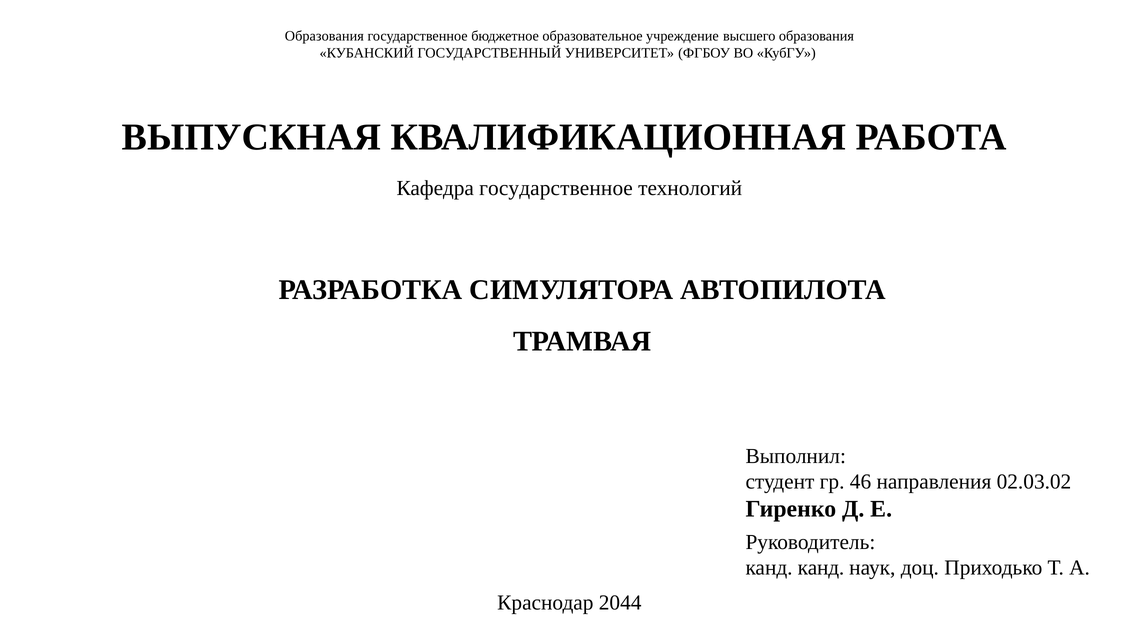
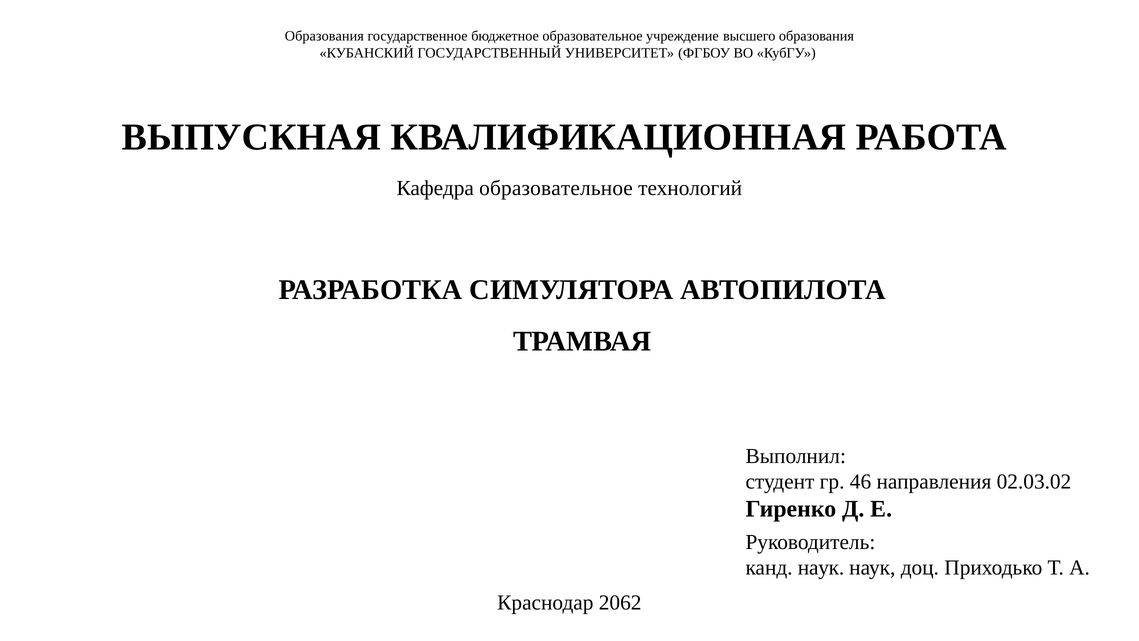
Кафедра государственное: государственное -> образовательное (556, 188)
канд канд: канд -> наук (821, 568)
2044: 2044 -> 2062 (620, 602)
